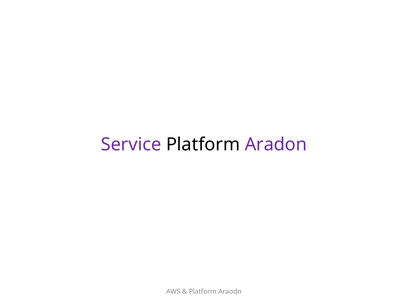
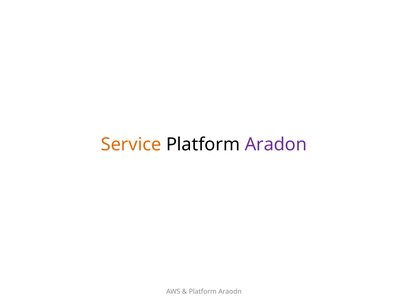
Service colour: purple -> orange (131, 144)
